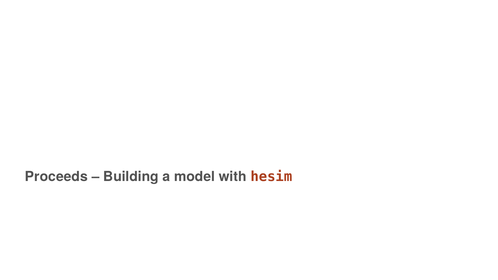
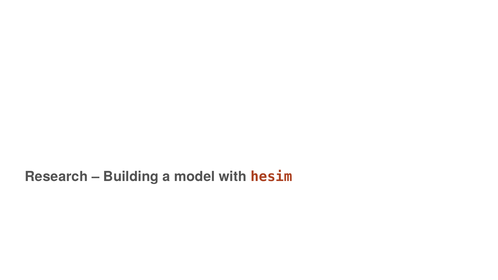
Proceeds: Proceeds -> Research (56, 177)
